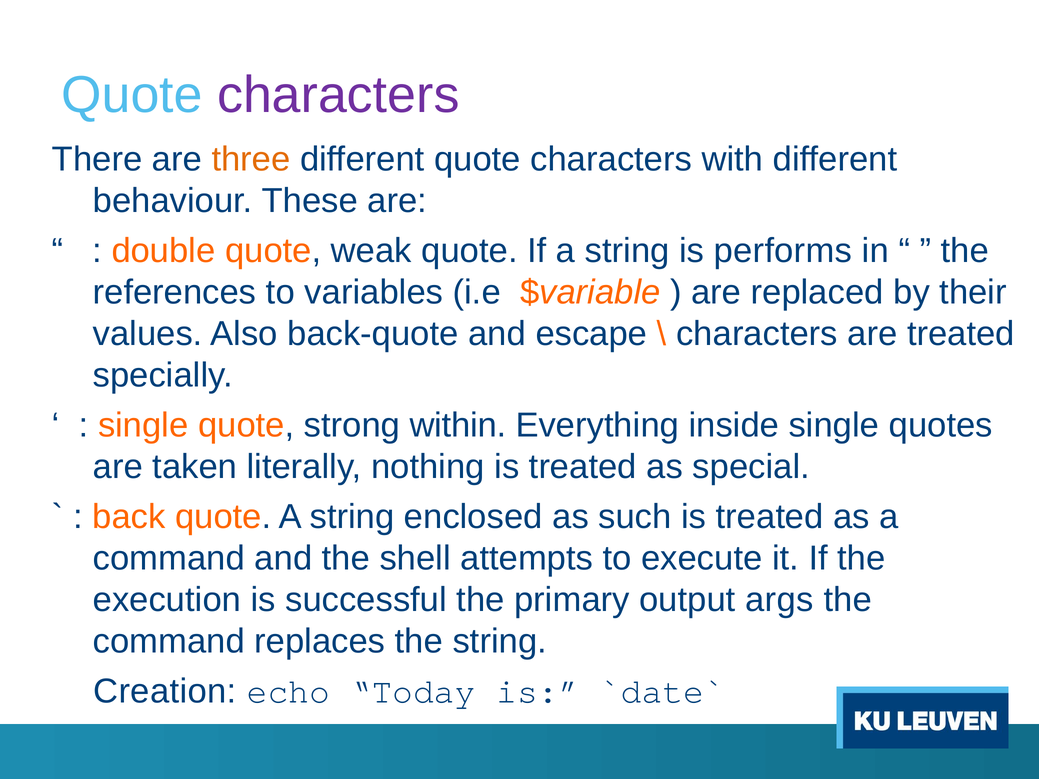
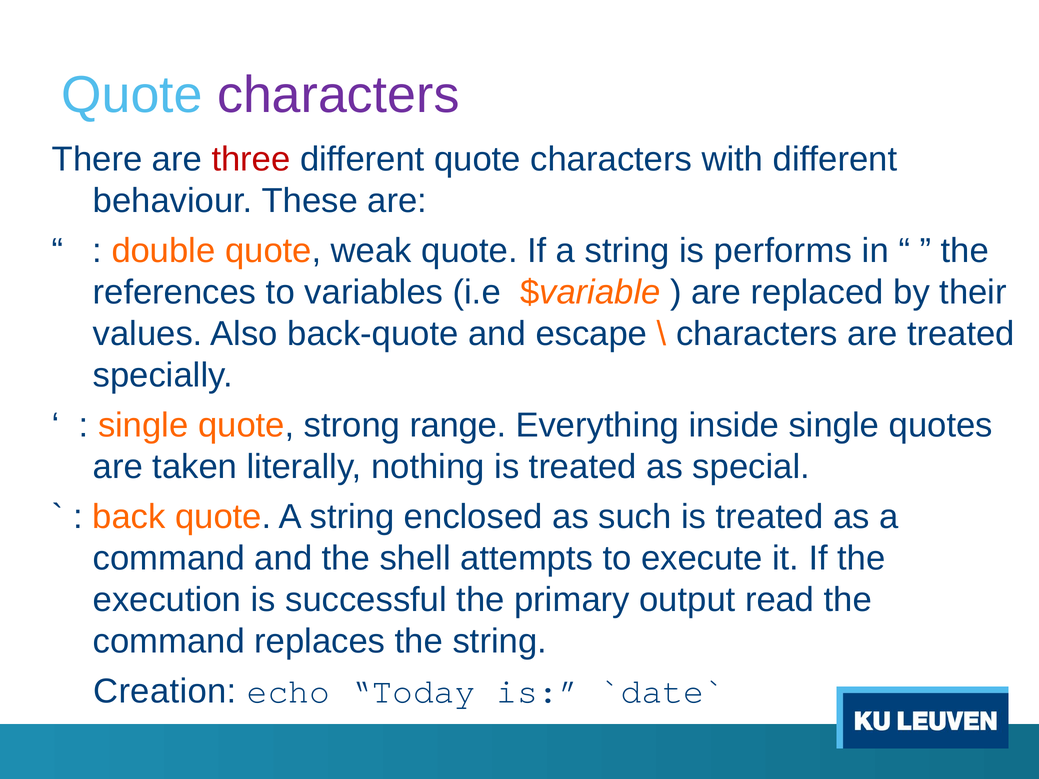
three colour: orange -> red (251, 159)
within: within -> range (458, 425)
args: args -> read (780, 600)
